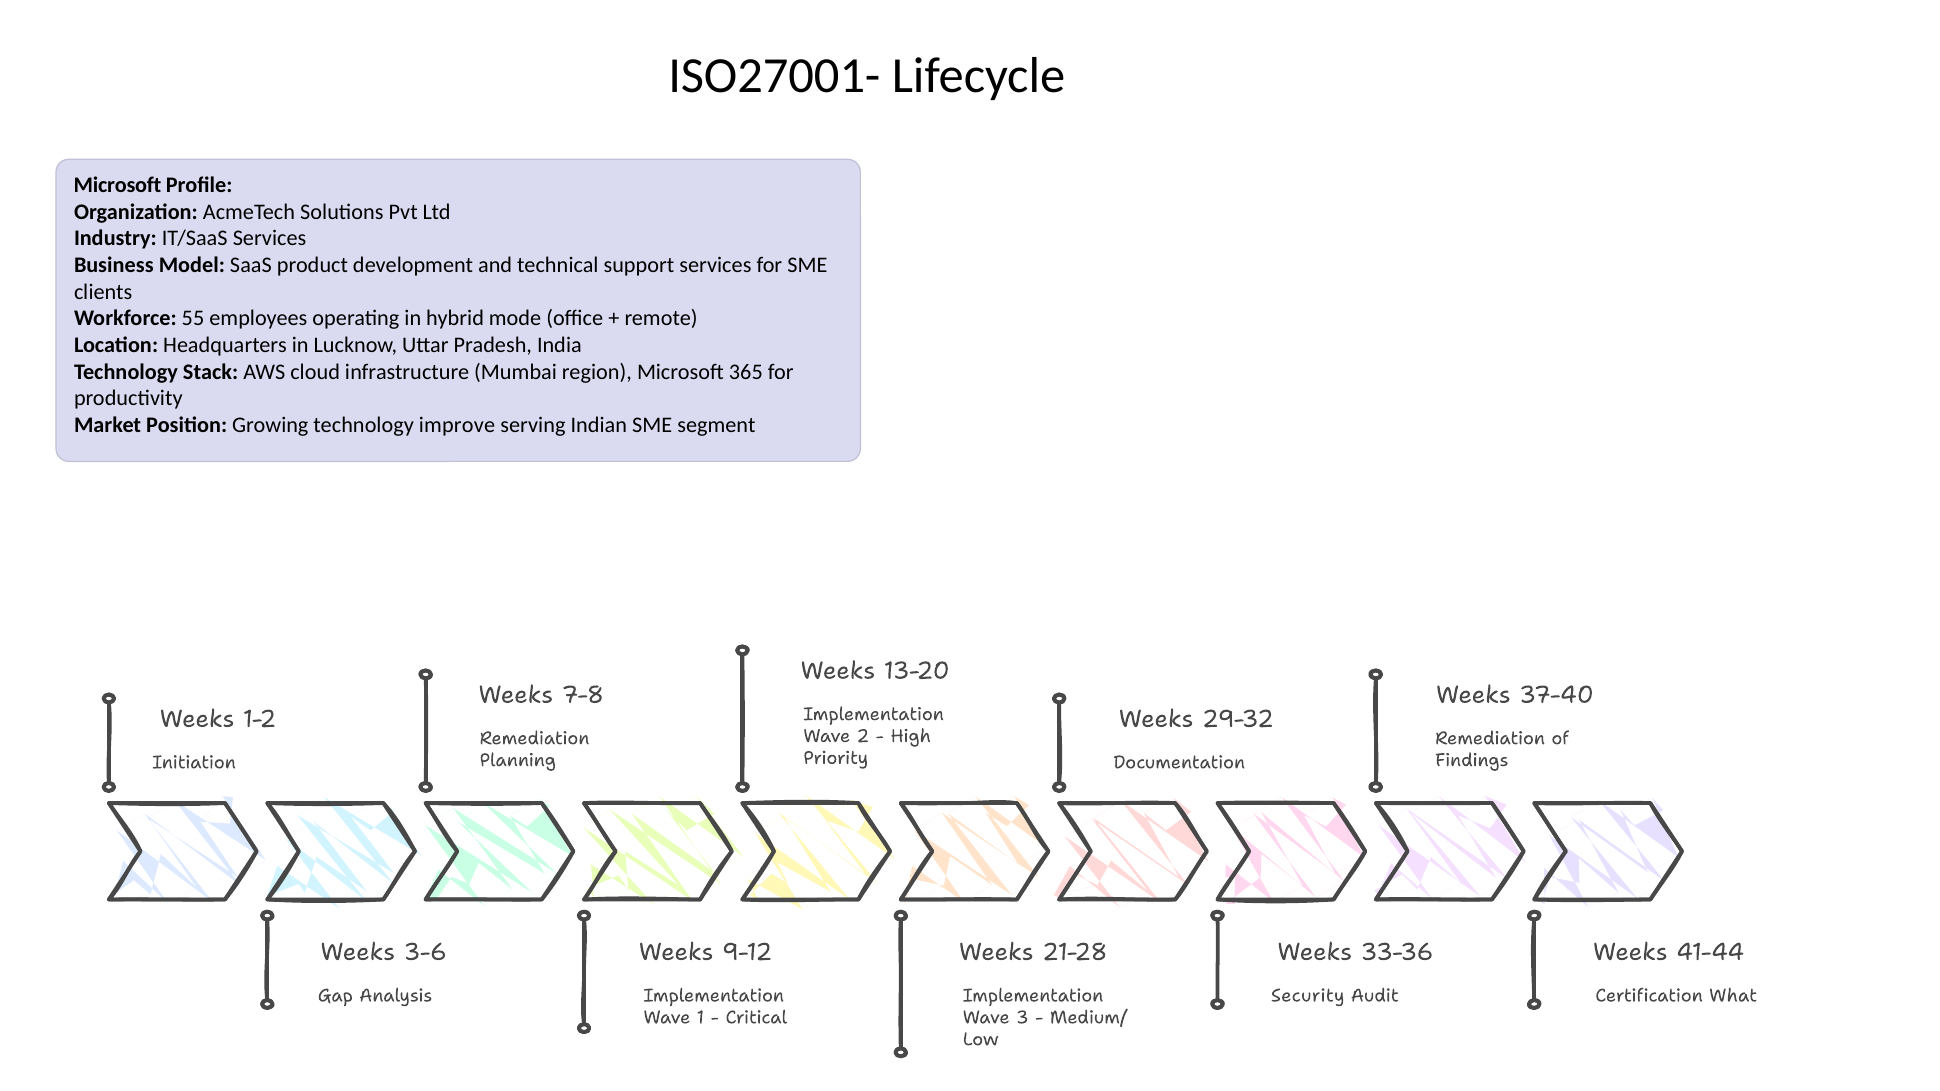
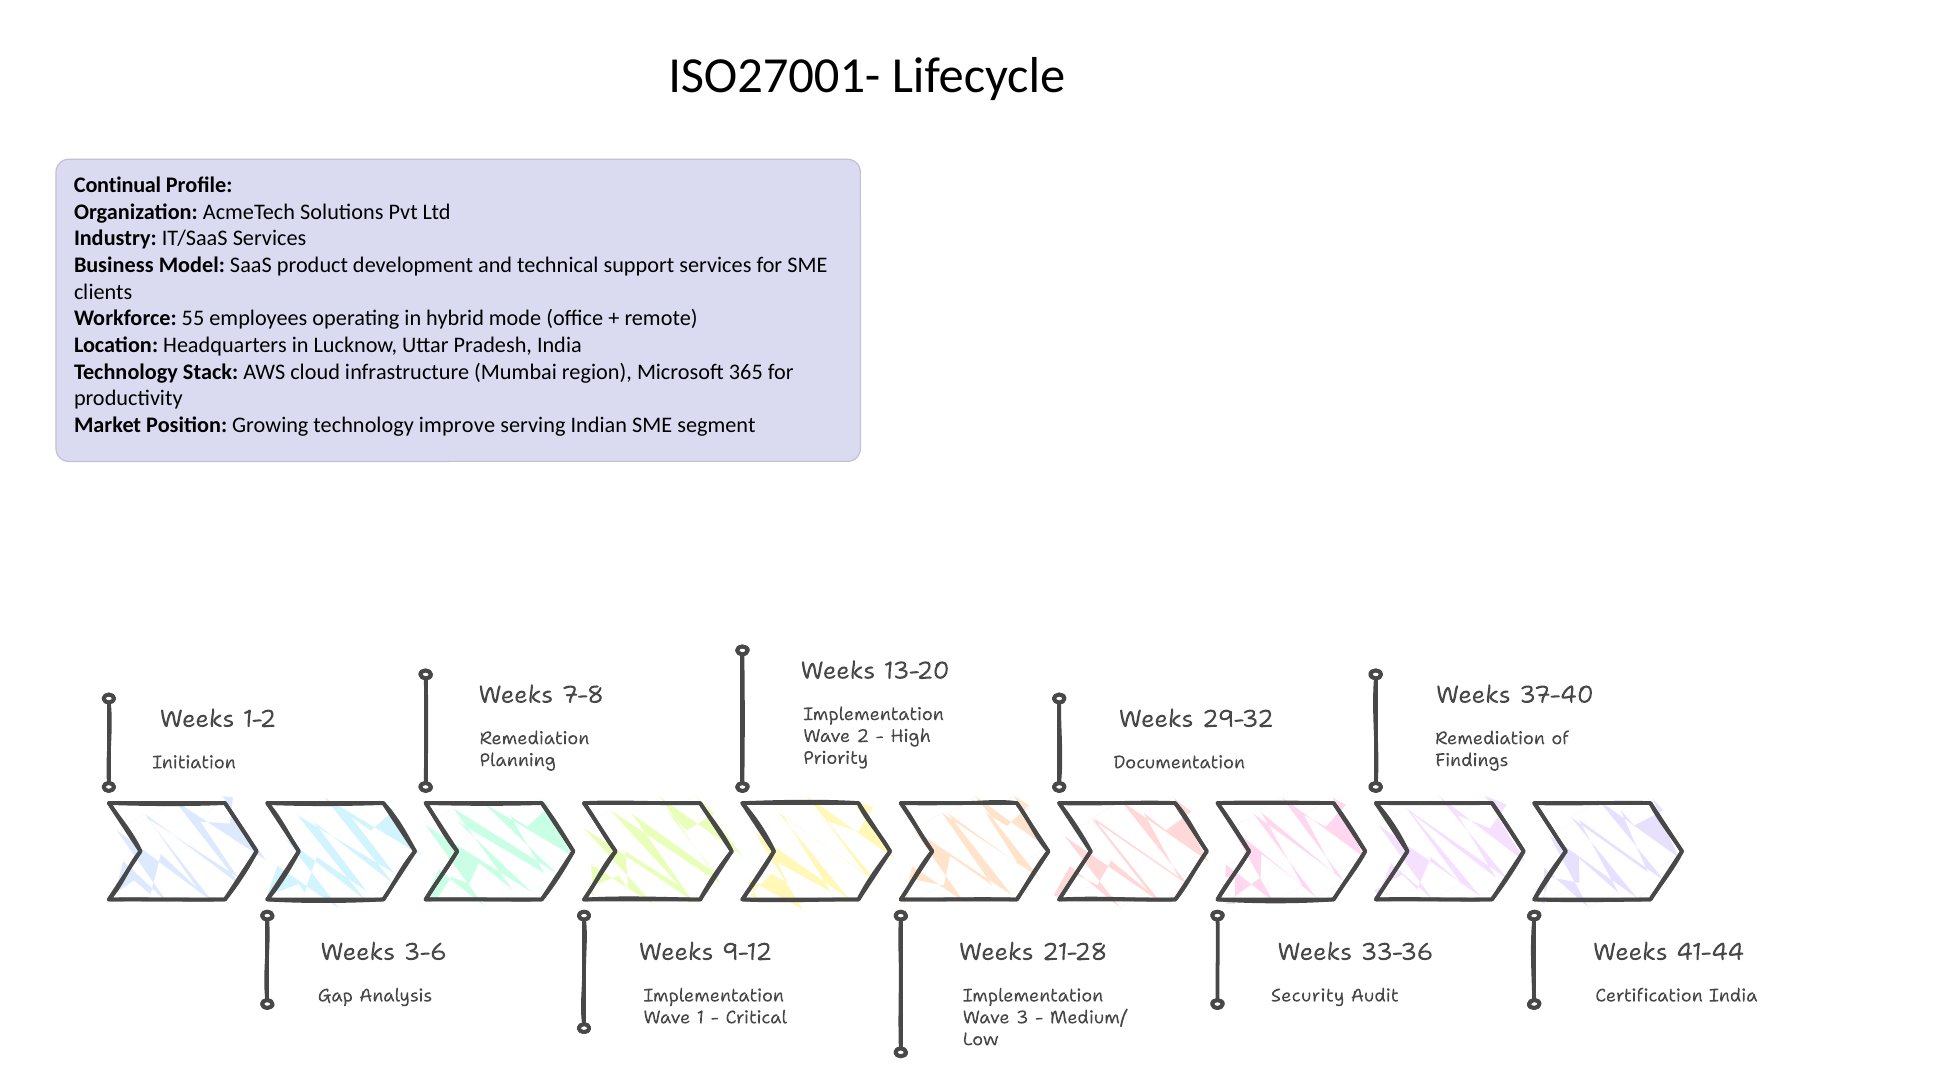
Microsoft: Microsoft -> Continual (118, 185)
Certification What: What -> India (1733, 996)
